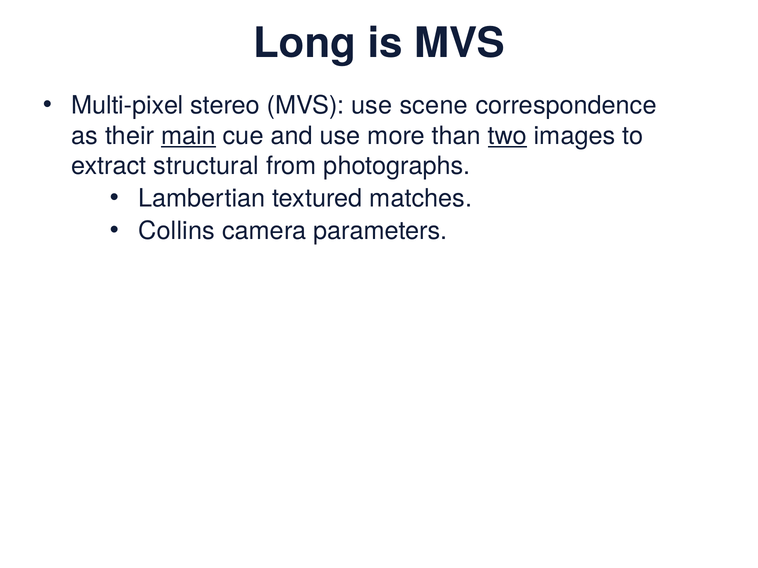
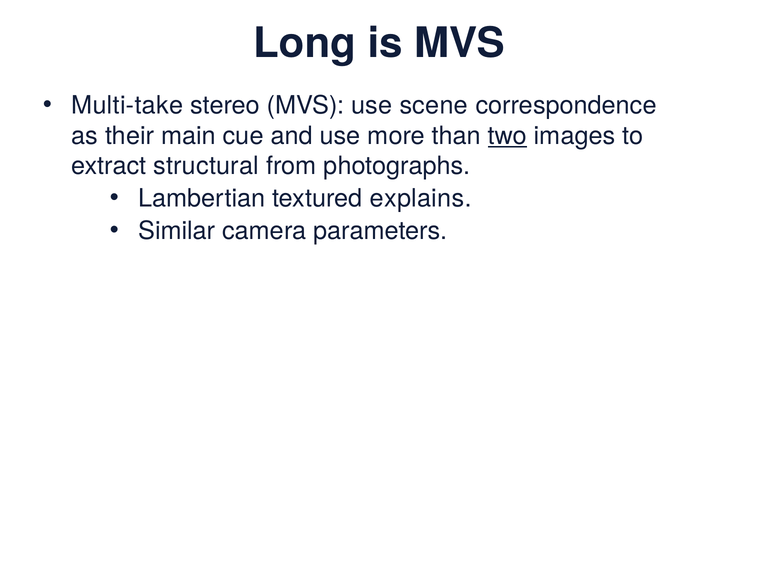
Multi-pixel: Multi-pixel -> Multi-take (127, 105)
main underline: present -> none (188, 136)
matches: matches -> explains (421, 199)
Collins: Collins -> Similar (177, 231)
